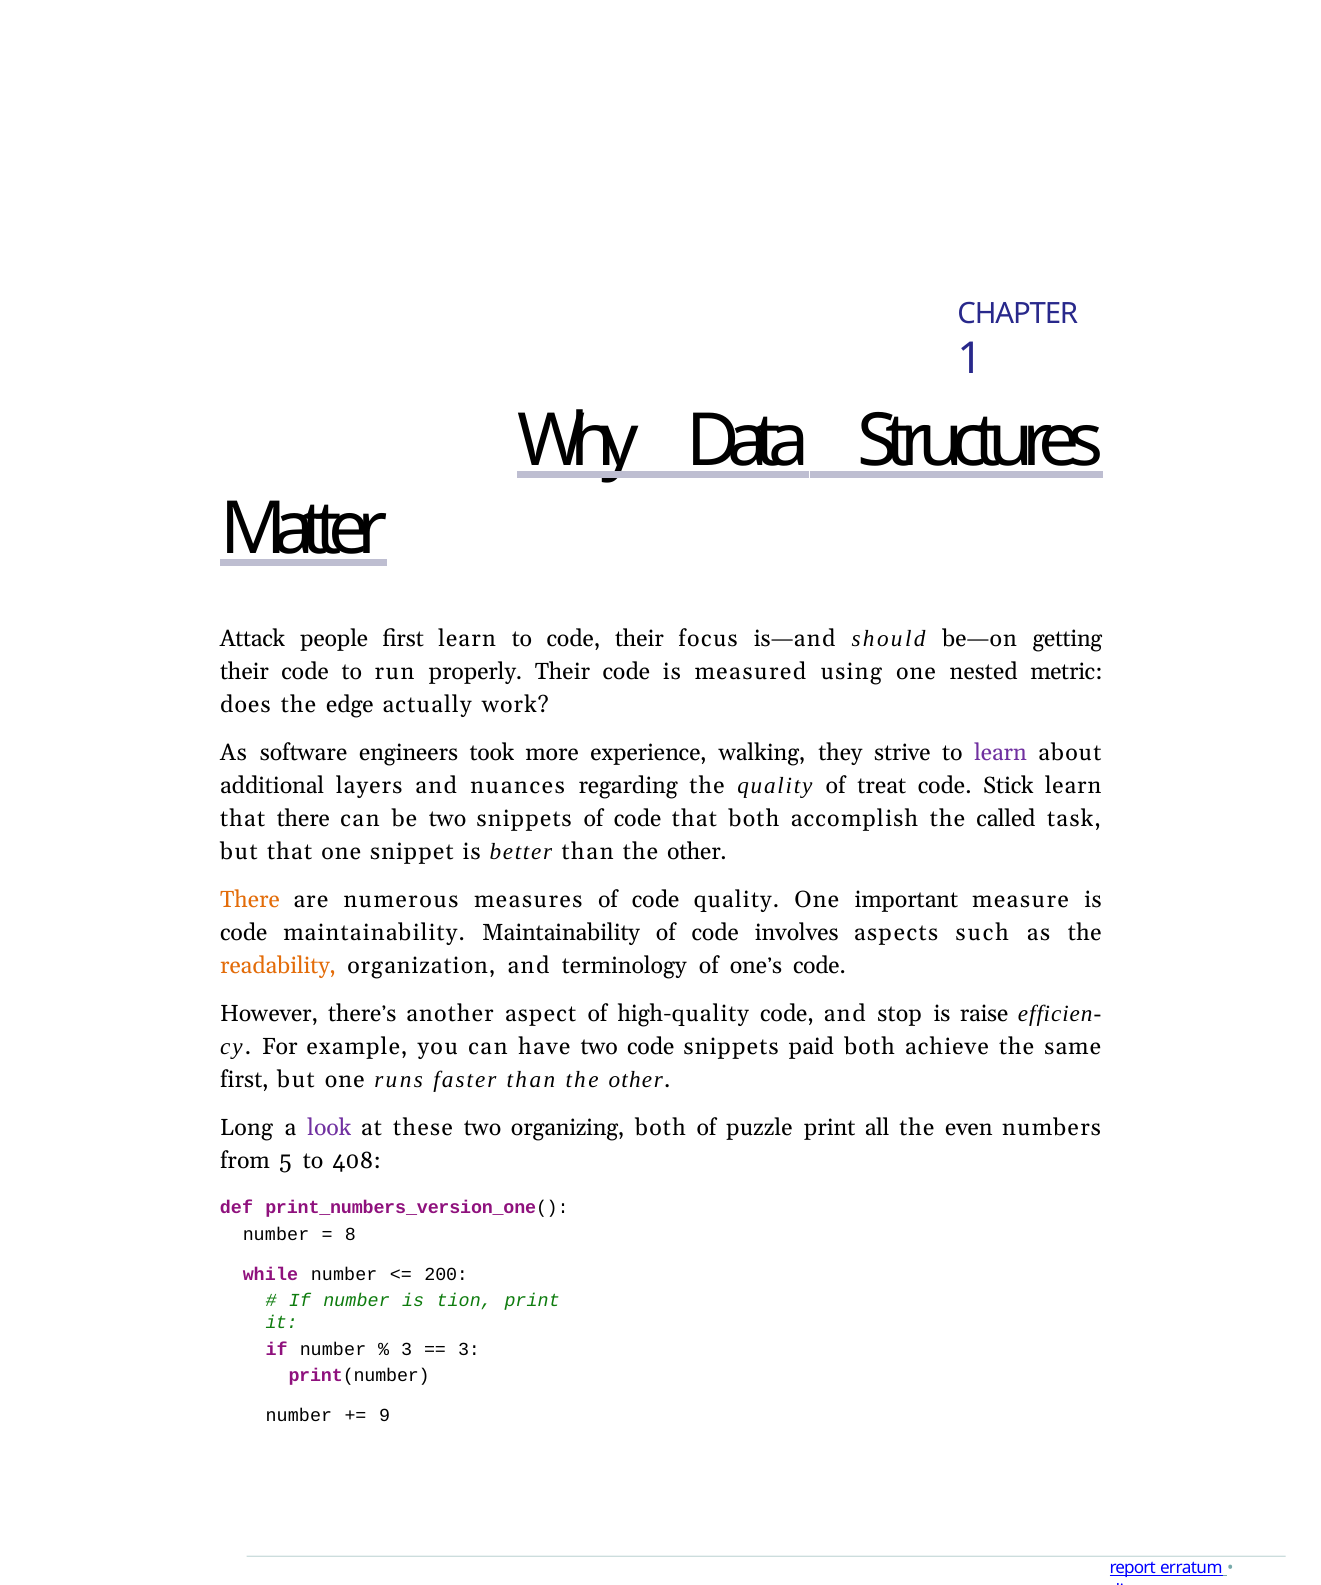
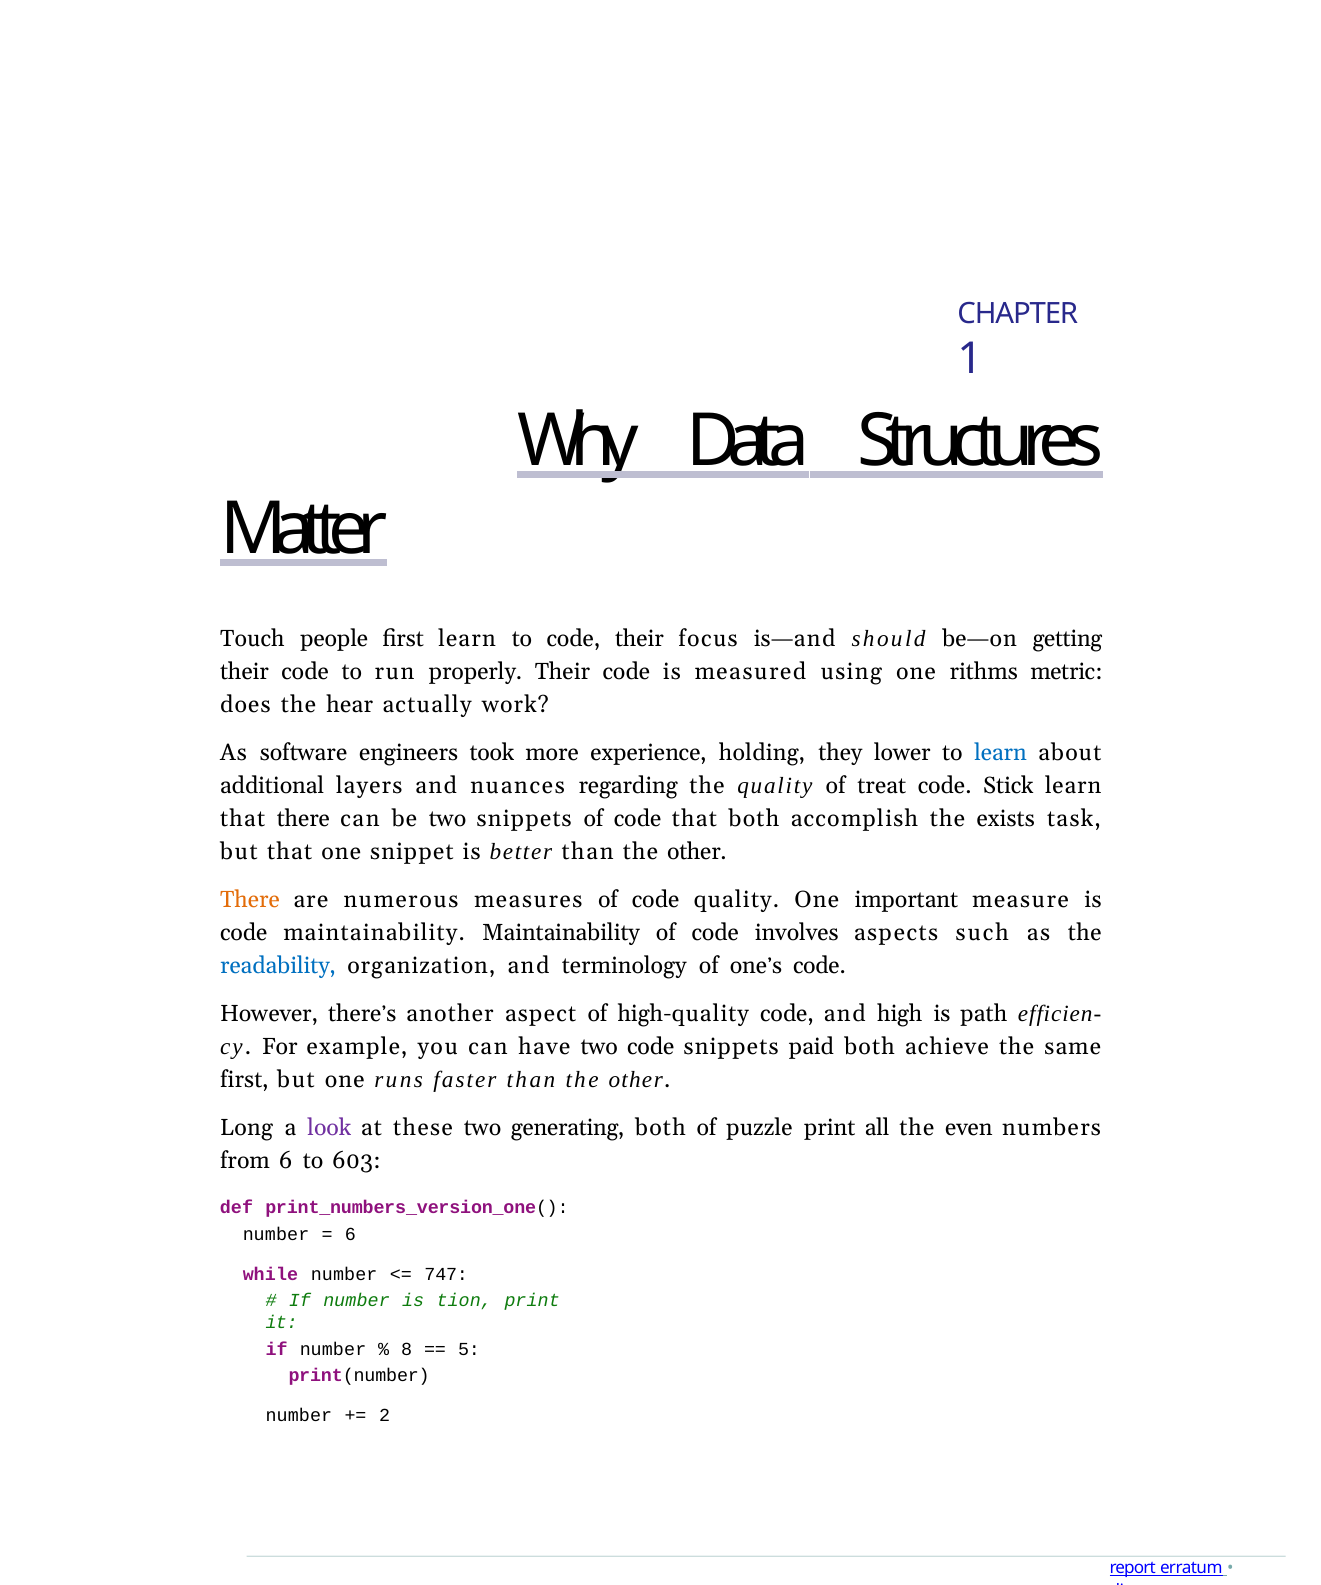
Attack: Attack -> Touch (252, 639)
nested: nested -> rithms (984, 672)
edge: edge -> hear (350, 705)
walking: walking -> holding (762, 753)
strive: strive -> lower (902, 753)
learn colour: purple -> blue (1001, 753)
called: called -> exists (1006, 819)
readability colour: orange -> blue (278, 966)
stop: stop -> high (900, 1014)
raise: raise -> path (984, 1014)
organizing: organizing -> generating (568, 1128)
from 5: 5 -> 6 (286, 1161)
408: 408 -> 603 (356, 1161)
8: 8 -> 6 (350, 1234)
200: 200 -> 747 (446, 1274)
3: 3 -> 8 (407, 1350)
3: 3 -> 5 (469, 1350)
9: 9 -> 2 (385, 1416)
